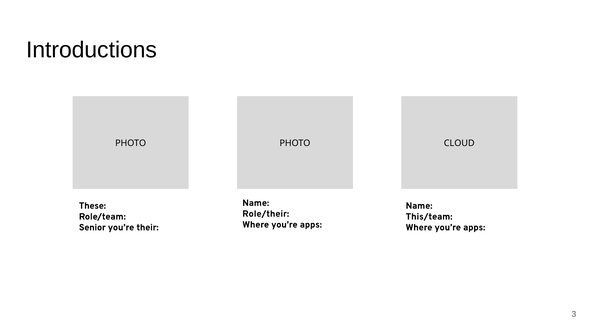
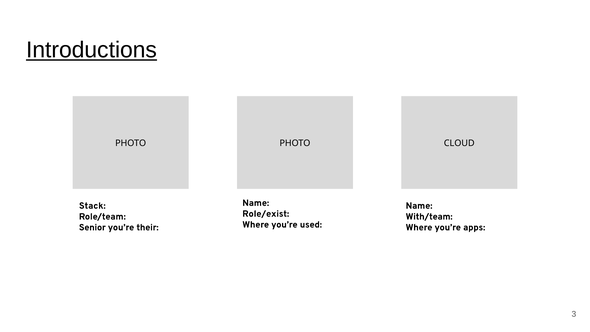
Introductions underline: none -> present (92, 50)
These: These -> Stack (92, 206)
Role/their: Role/their -> Role/exist (266, 214)
This/team: This/team -> With/team (429, 216)
apps: apps -> used (311, 224)
